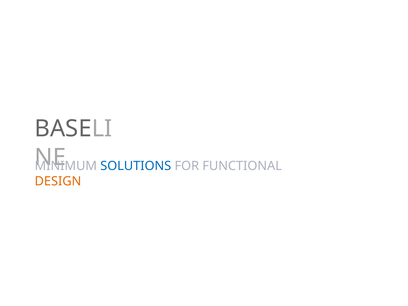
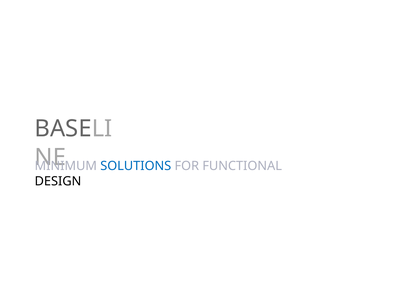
DESIGN colour: orange -> black (58, 181)
